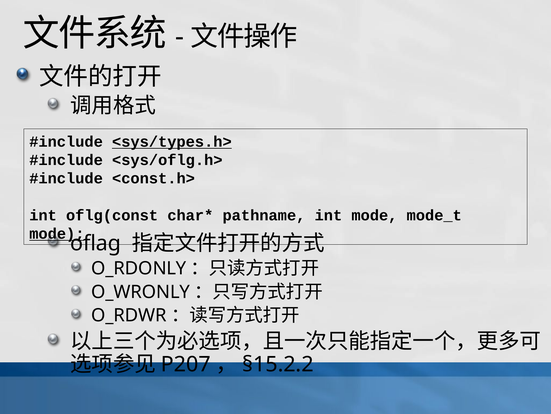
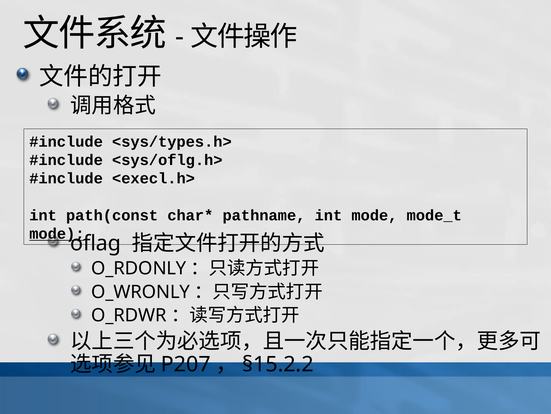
<sys/types.h> underline: present -> none (172, 141)
<const.h>: <const.h> -> <execl.h> (153, 178)
oflg(const: oflg(const -> path(const (112, 215)
